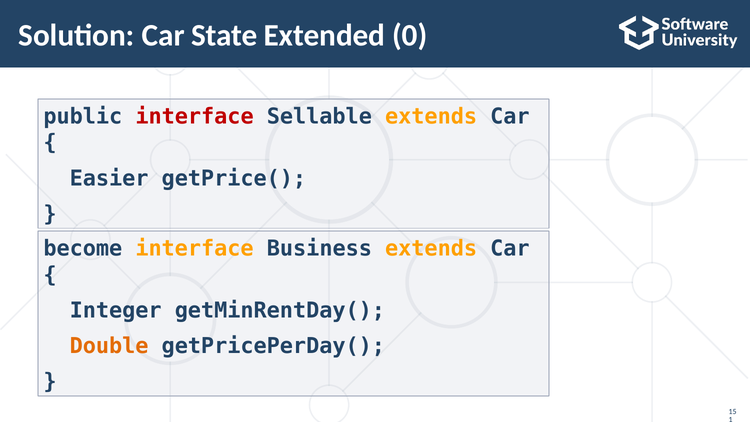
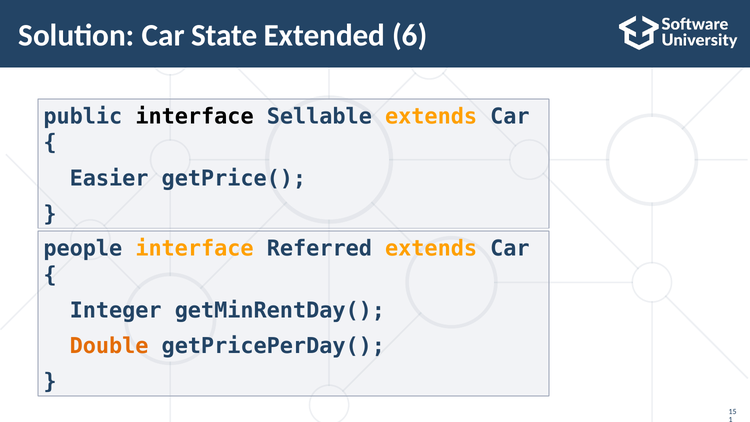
0: 0 -> 6 (410, 36)
interface colour: red -> black (195, 116)
become: become -> people (83, 248)
Business: Business -> Referred (319, 248)
